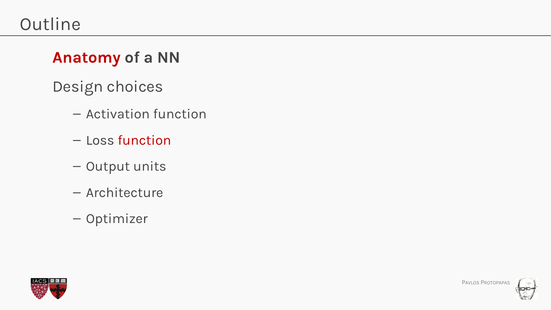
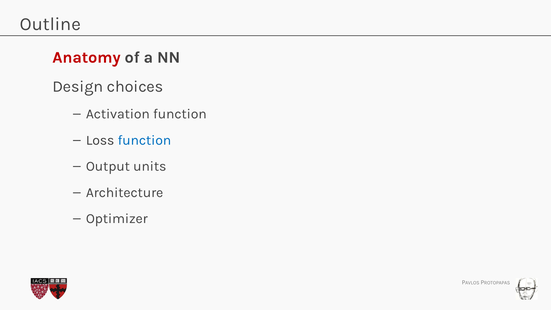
function colour: red -> blue (144, 140)
